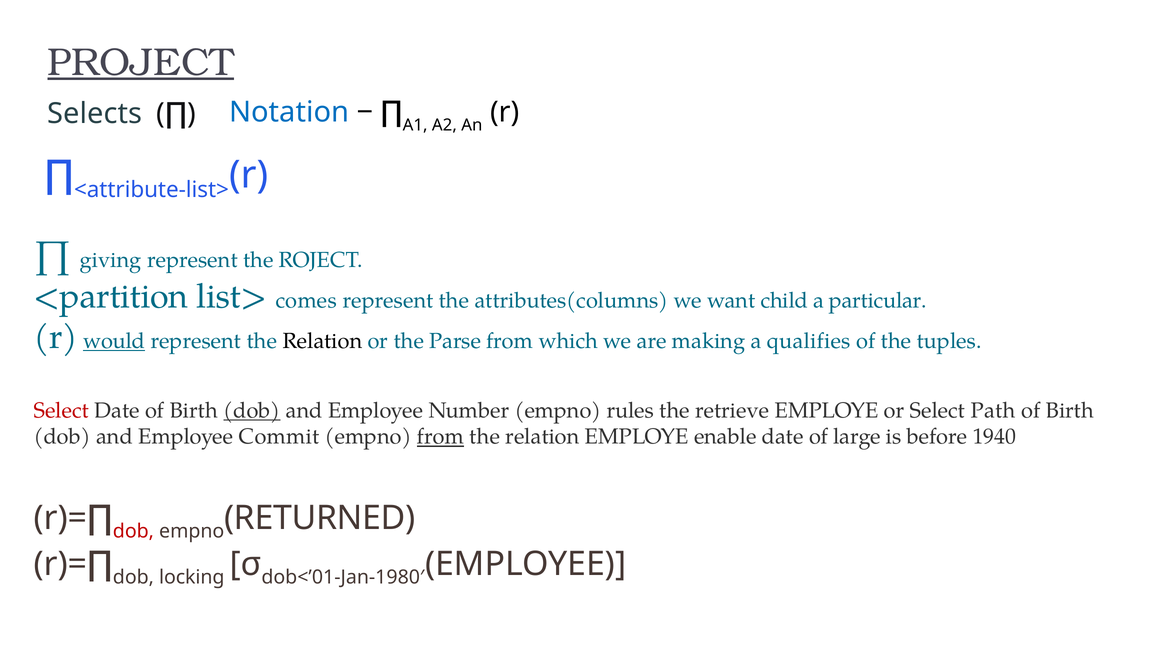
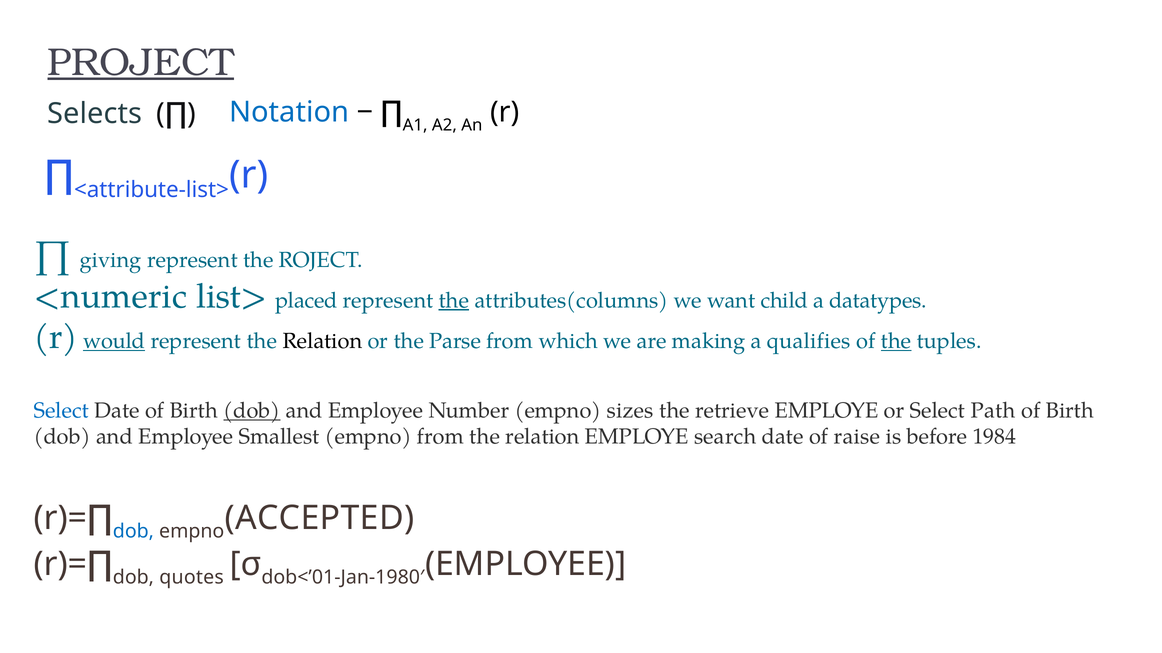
<partition: <partition -> <numeric (111, 297)
comes: comes -> placed (306, 301)
the underline: none -> present (454, 301)
particular: particular -> datatypes (878, 301)
the underline: none -> present (896, 341)
Select colour: red -> blue (61, 411)
rules: rules -> sizes (630, 411)
Commit: Commit -> Smallest (279, 437)
from underline: present -> none (440, 437)
enable: enable -> search (725, 437)
large: large -> raise (857, 437)
1940: 1940 -> 1984 (994, 437)
dob colour: red -> blue (133, 532)
RETURNED: RETURNED -> ACCEPTED (319, 519)
locking: locking -> quotes (192, 578)
